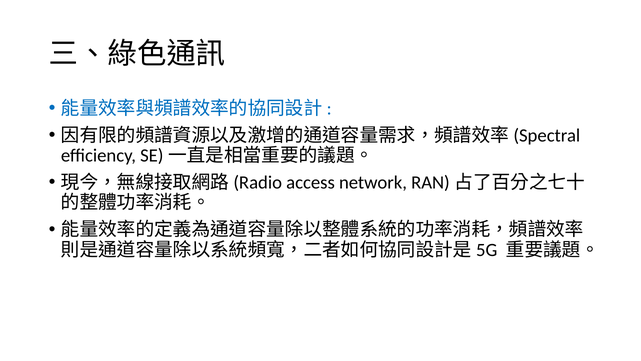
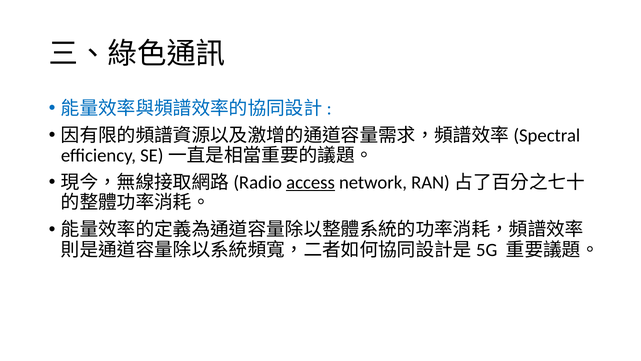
access underline: none -> present (311, 182)
